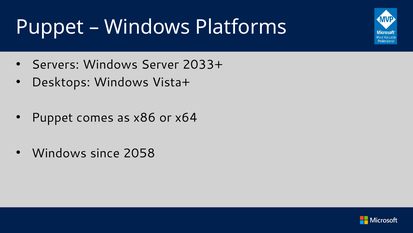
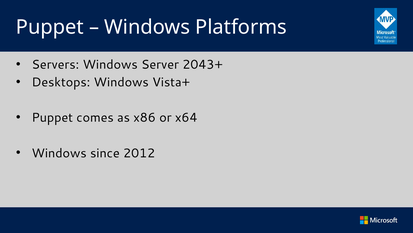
2033+: 2033+ -> 2043+ (203, 64)
2058: 2058 -> 2012 (139, 153)
